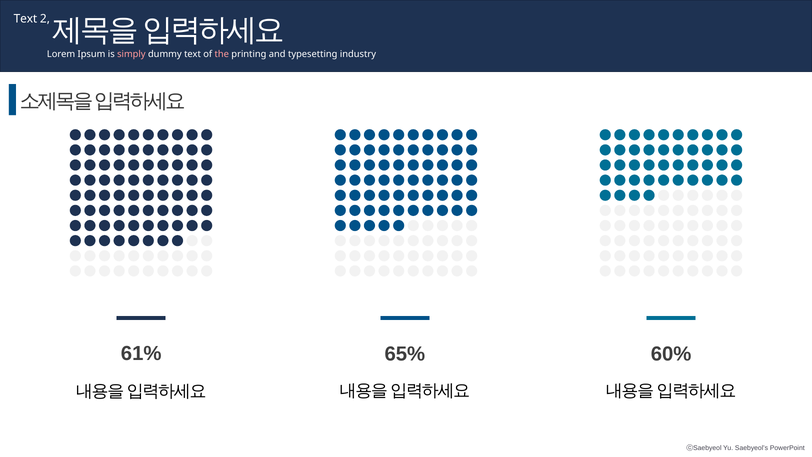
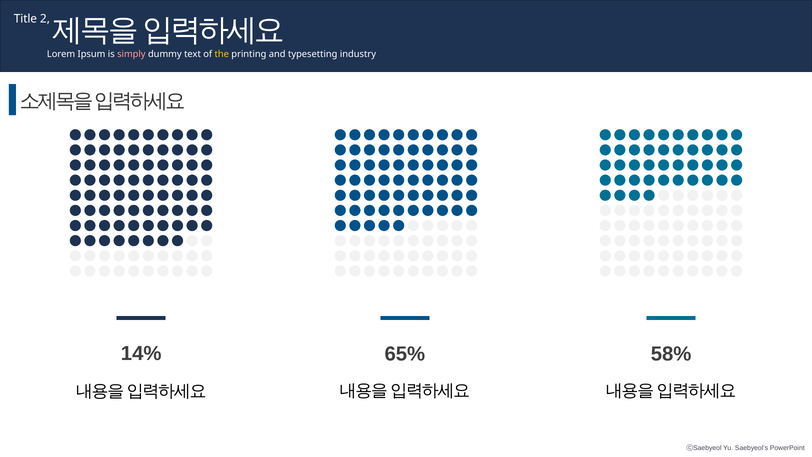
Text: Text -> Title (25, 19)
the colour: pink -> yellow (222, 54)
61%: 61% -> 14% (141, 353)
60%: 60% -> 58% (671, 354)
